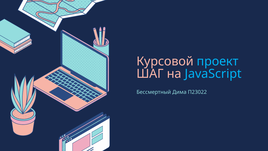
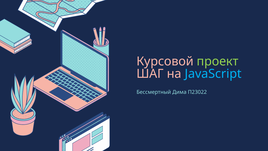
проект colour: light blue -> light green (218, 61)
